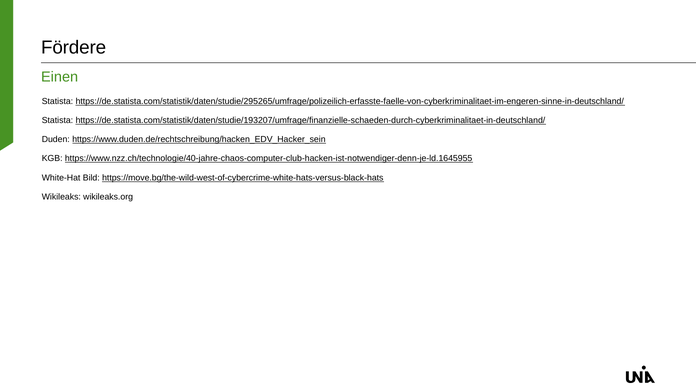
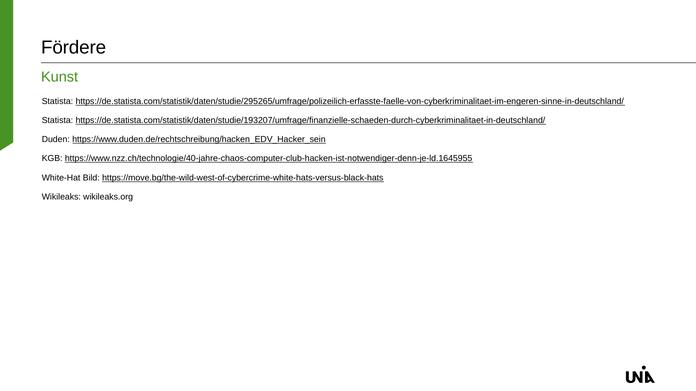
Einen: Einen -> Kunst (60, 77)
